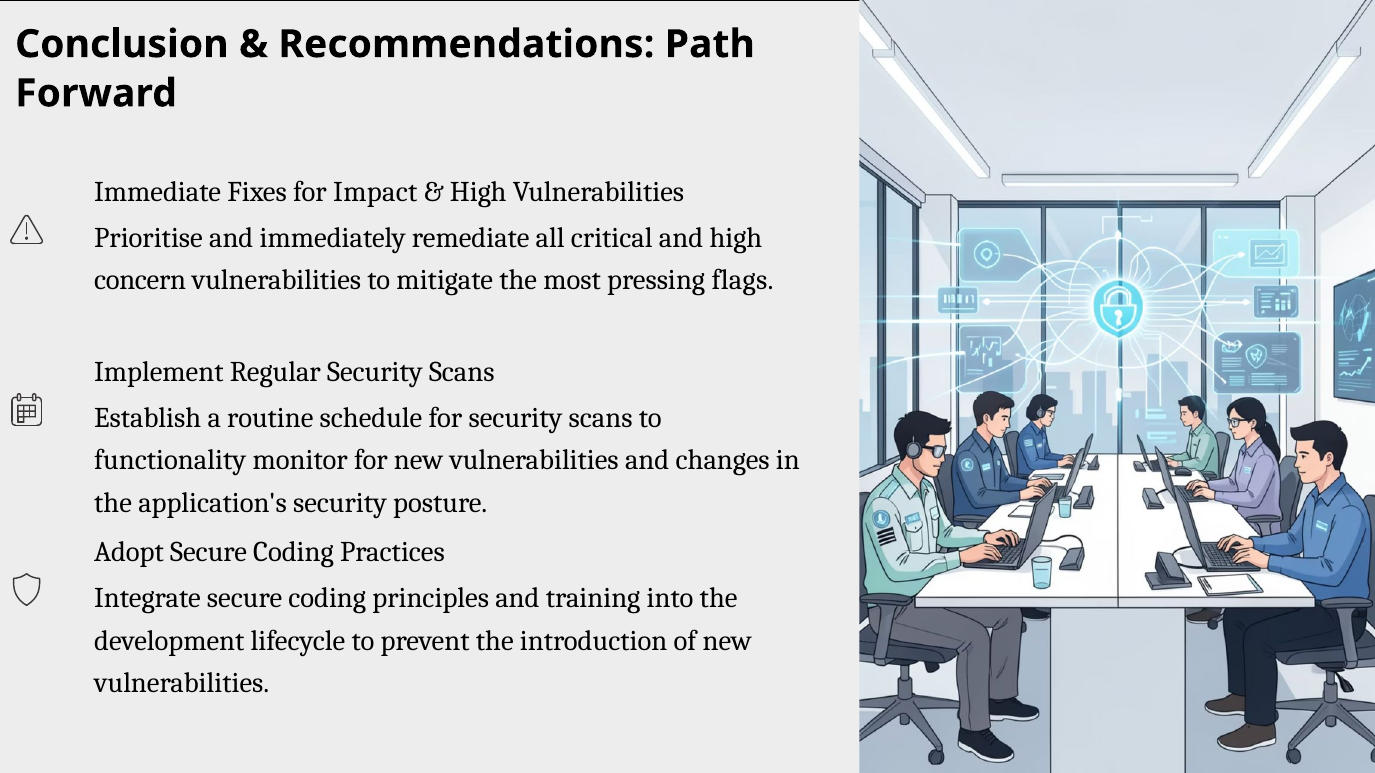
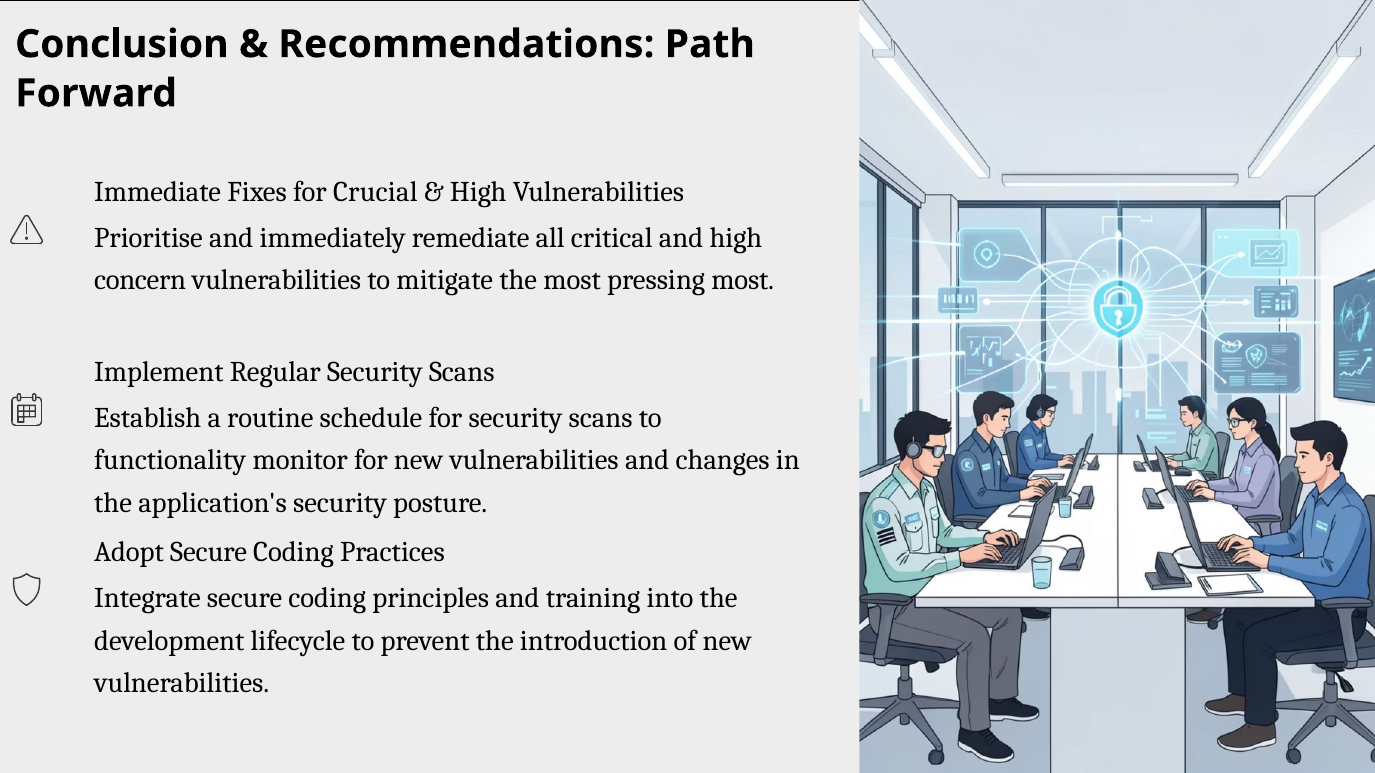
Impact: Impact -> Crucial (375, 192)
pressing flags: flags -> most (743, 281)
